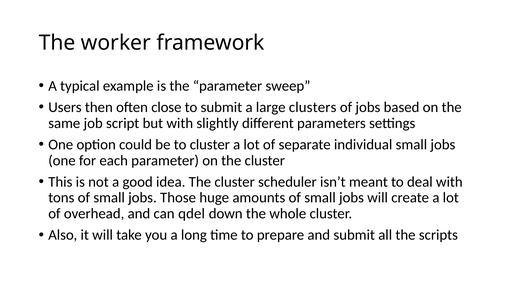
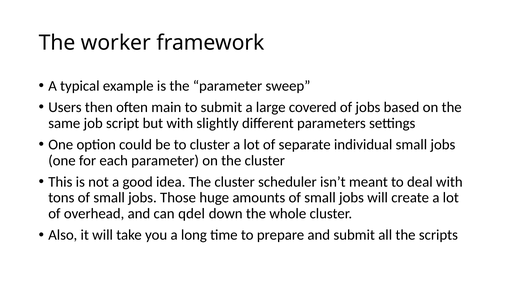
close: close -> main (166, 107)
clusters: clusters -> covered (313, 107)
